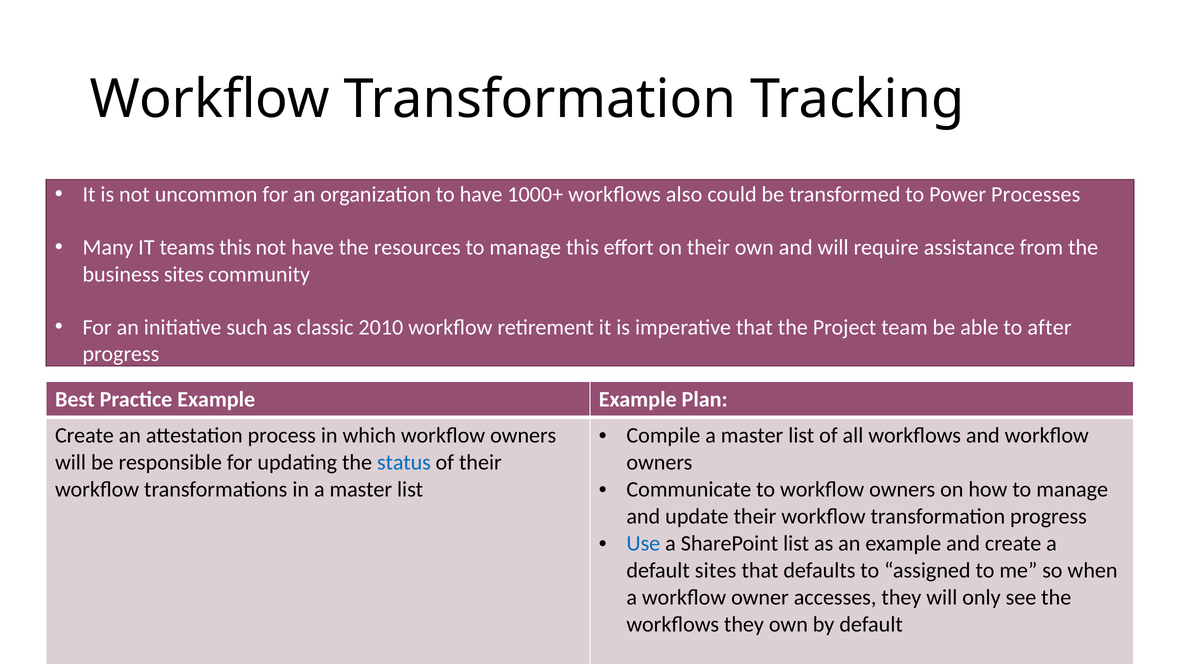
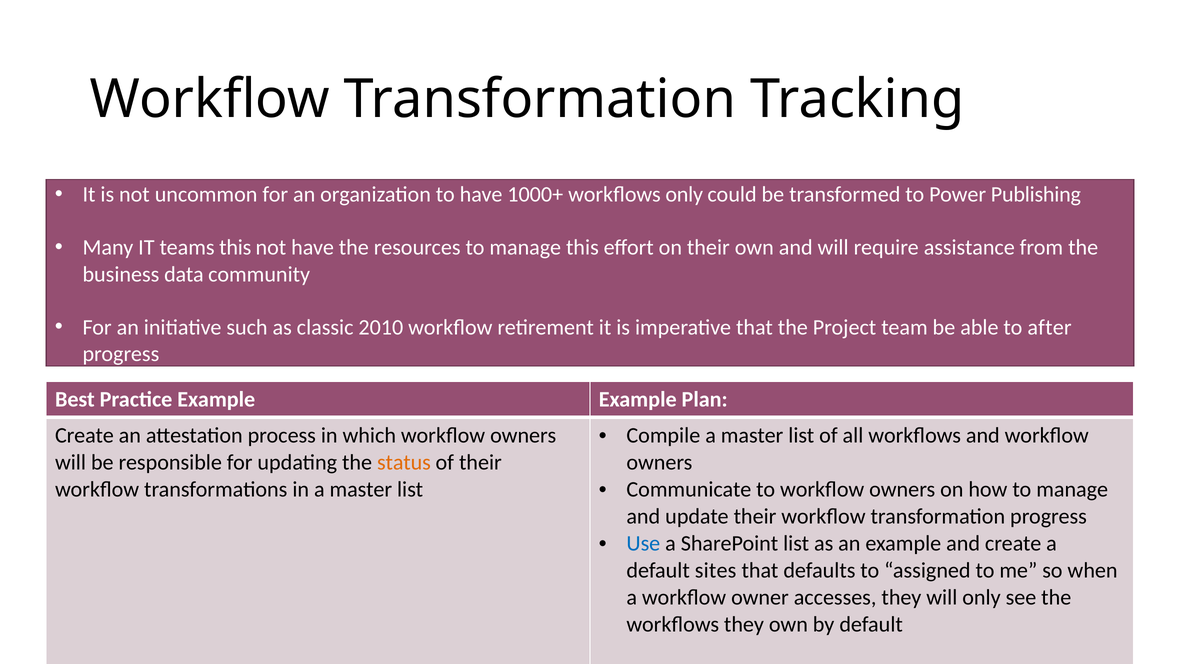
workflows also: also -> only (684, 194)
Processes: Processes -> Publishing (1036, 194)
business sites: sites -> data (184, 274)
status colour: blue -> orange (404, 462)
